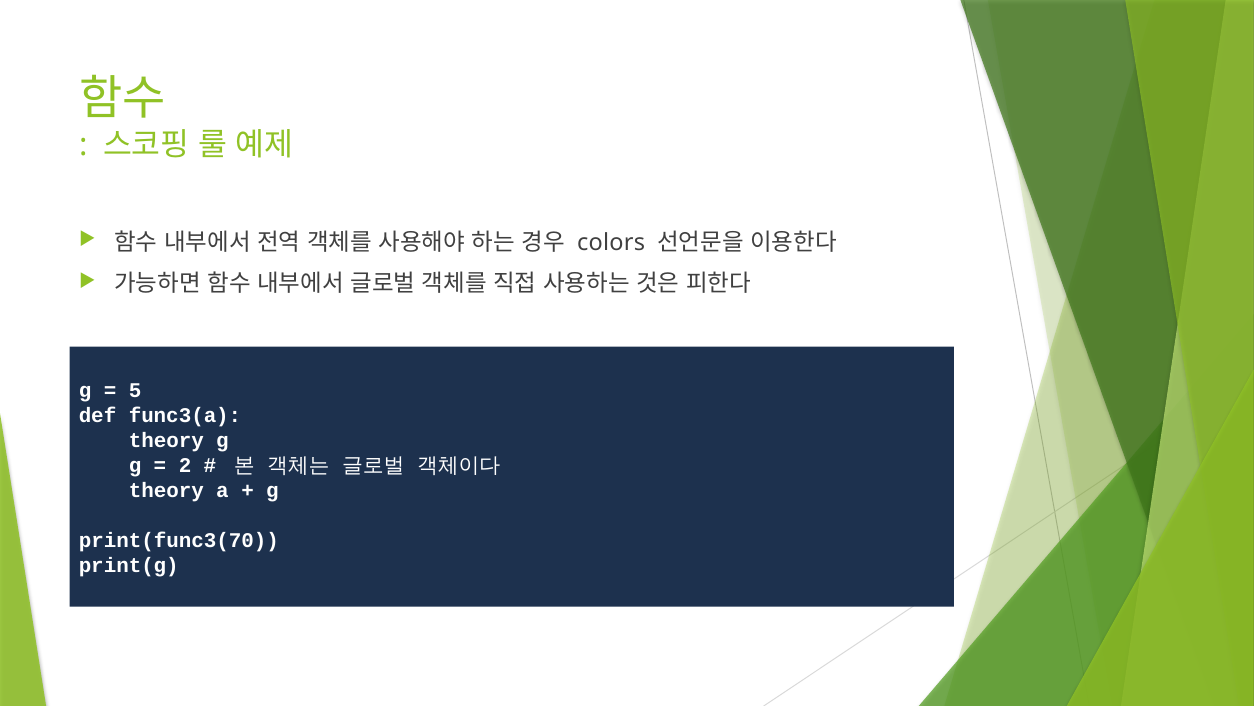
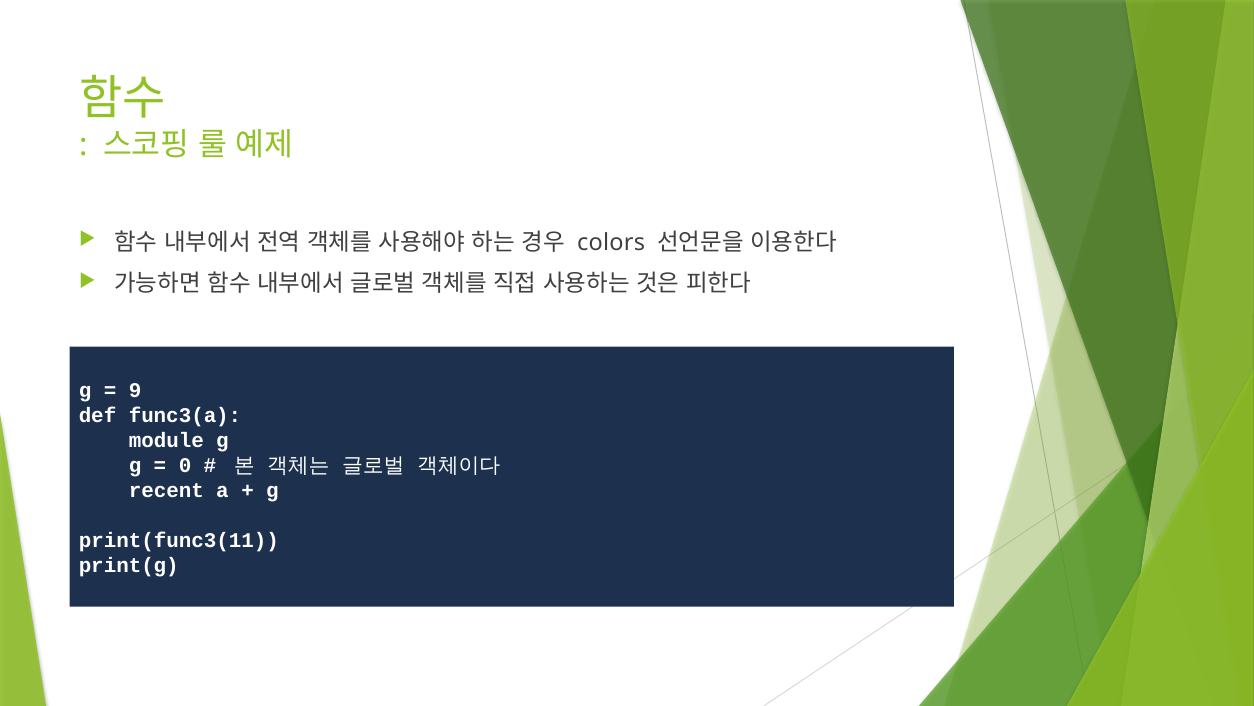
5: 5 -> 9 (135, 390)
theory: theory -> module (166, 440)
2: 2 -> 0 (185, 465)
theory: theory -> recent (166, 490)
print(func3(70: print(func3(70 -> print(func3(11 (179, 540)
